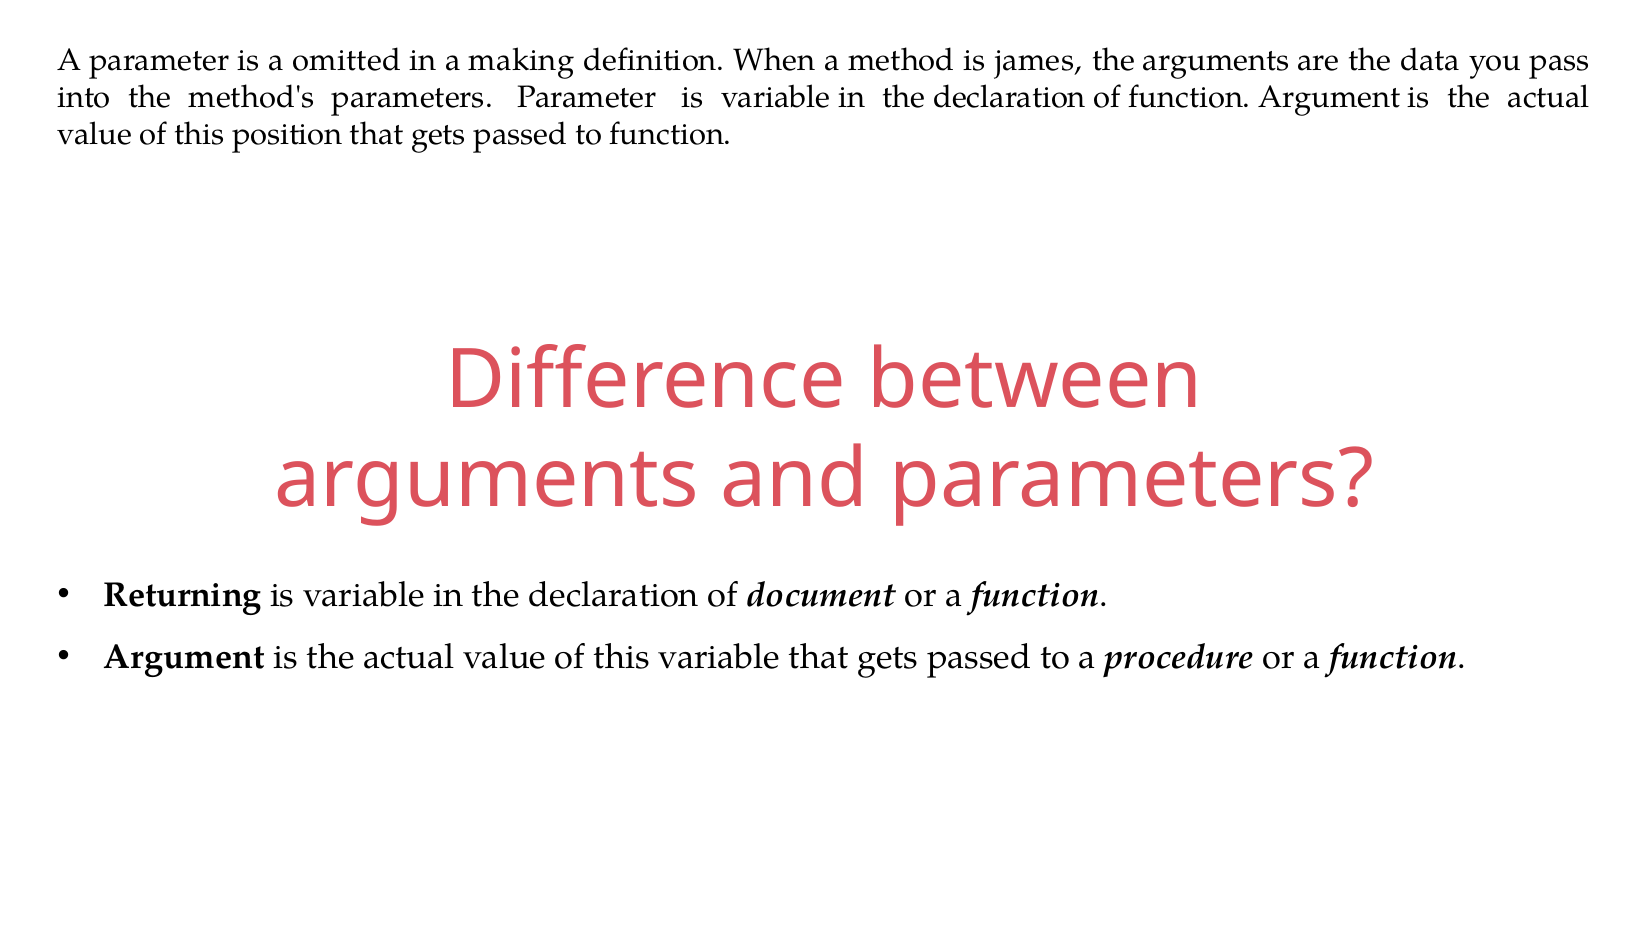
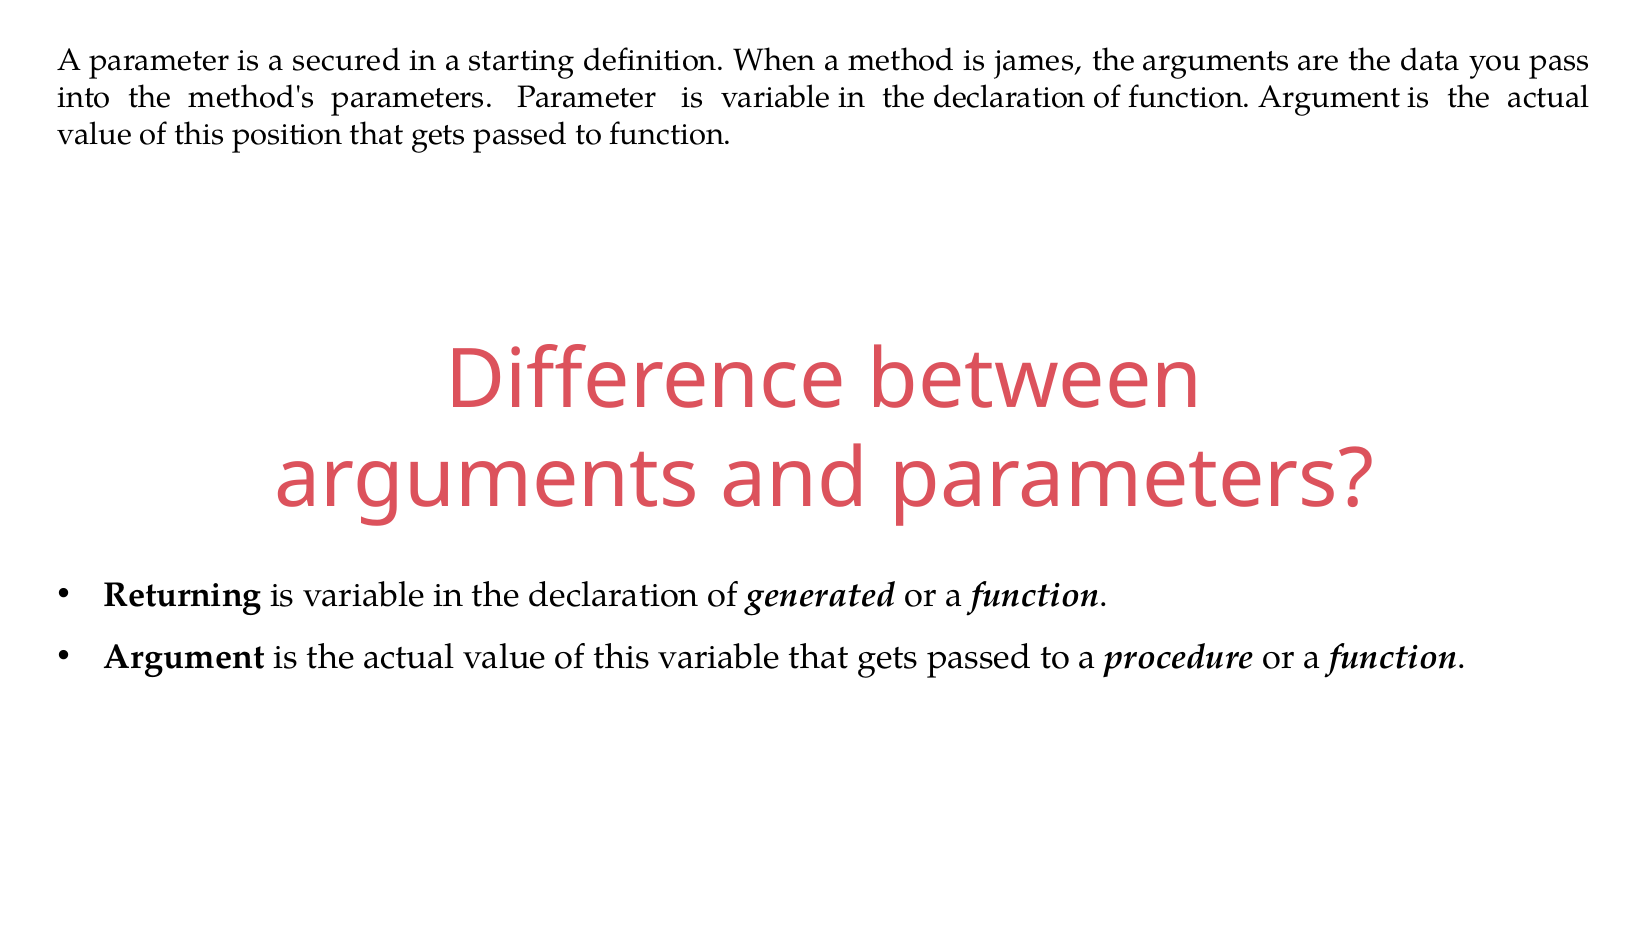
omitted: omitted -> secured (347, 60)
making: making -> starting (522, 60)
document: document -> generated (821, 596)
